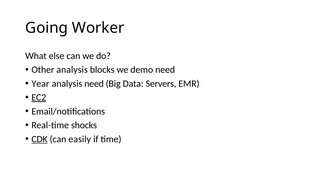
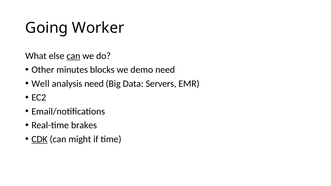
can underline: none -> present (73, 56)
Other analysis: analysis -> minutes (72, 70)
Year: Year -> Well (40, 84)
EC2 underline: present -> none (39, 98)
shocks: shocks -> brakes (84, 125)
easily: easily -> might (80, 139)
